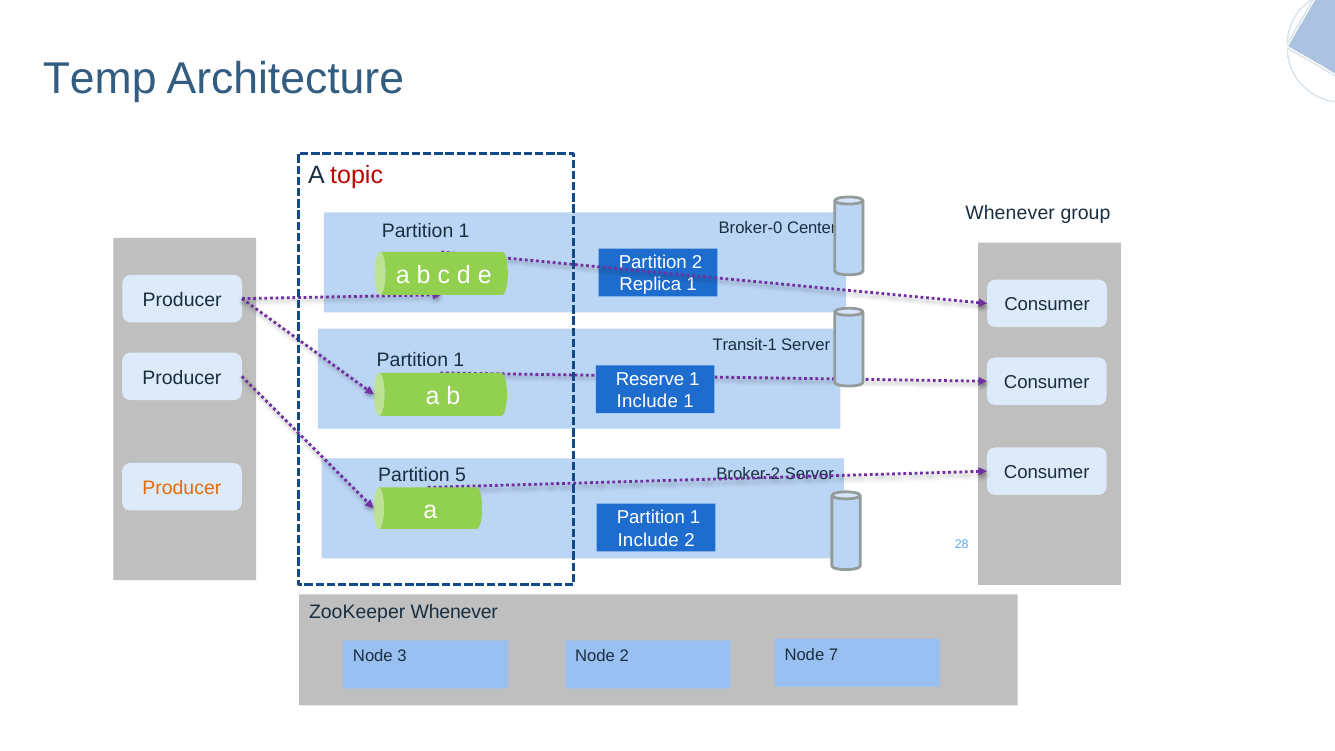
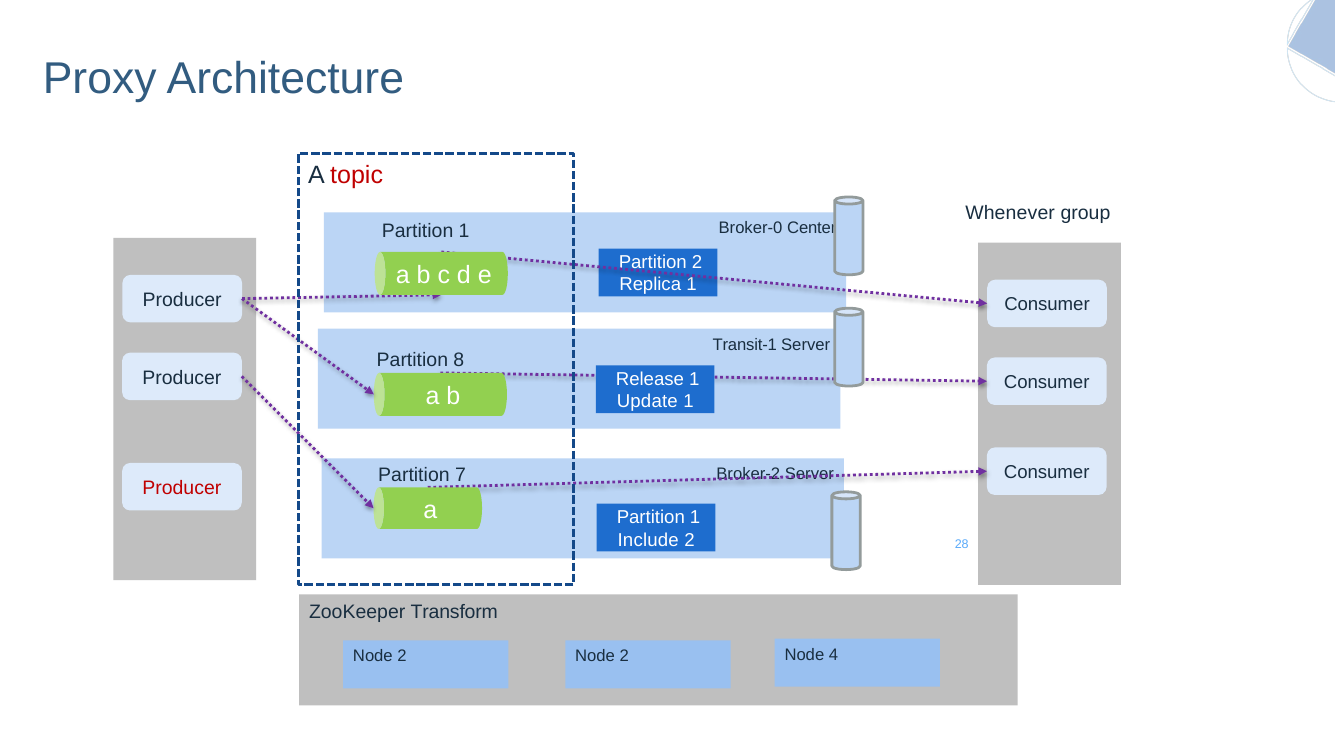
Temp: Temp -> Proxy (100, 79)
1: 1 -> 8 (459, 360)
Reserve: Reserve -> Release (650, 379)
Include: Include -> Update (647, 402)
5: 5 -> 7 (460, 475)
Producer colour: orange -> red (182, 488)
ZooKeeper Whenever: Whenever -> Transform (454, 612)
3: 3 -> 2 (402, 656)
7: 7 -> 4 (833, 655)
